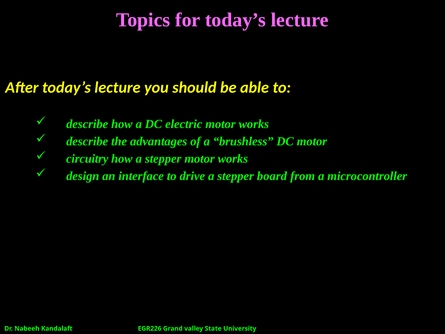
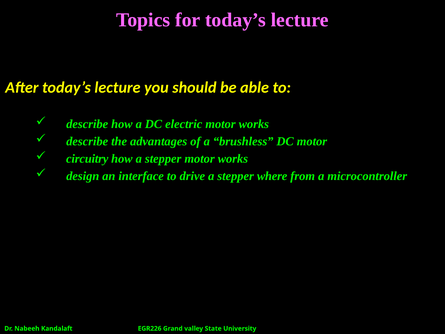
board: board -> where (272, 176)
